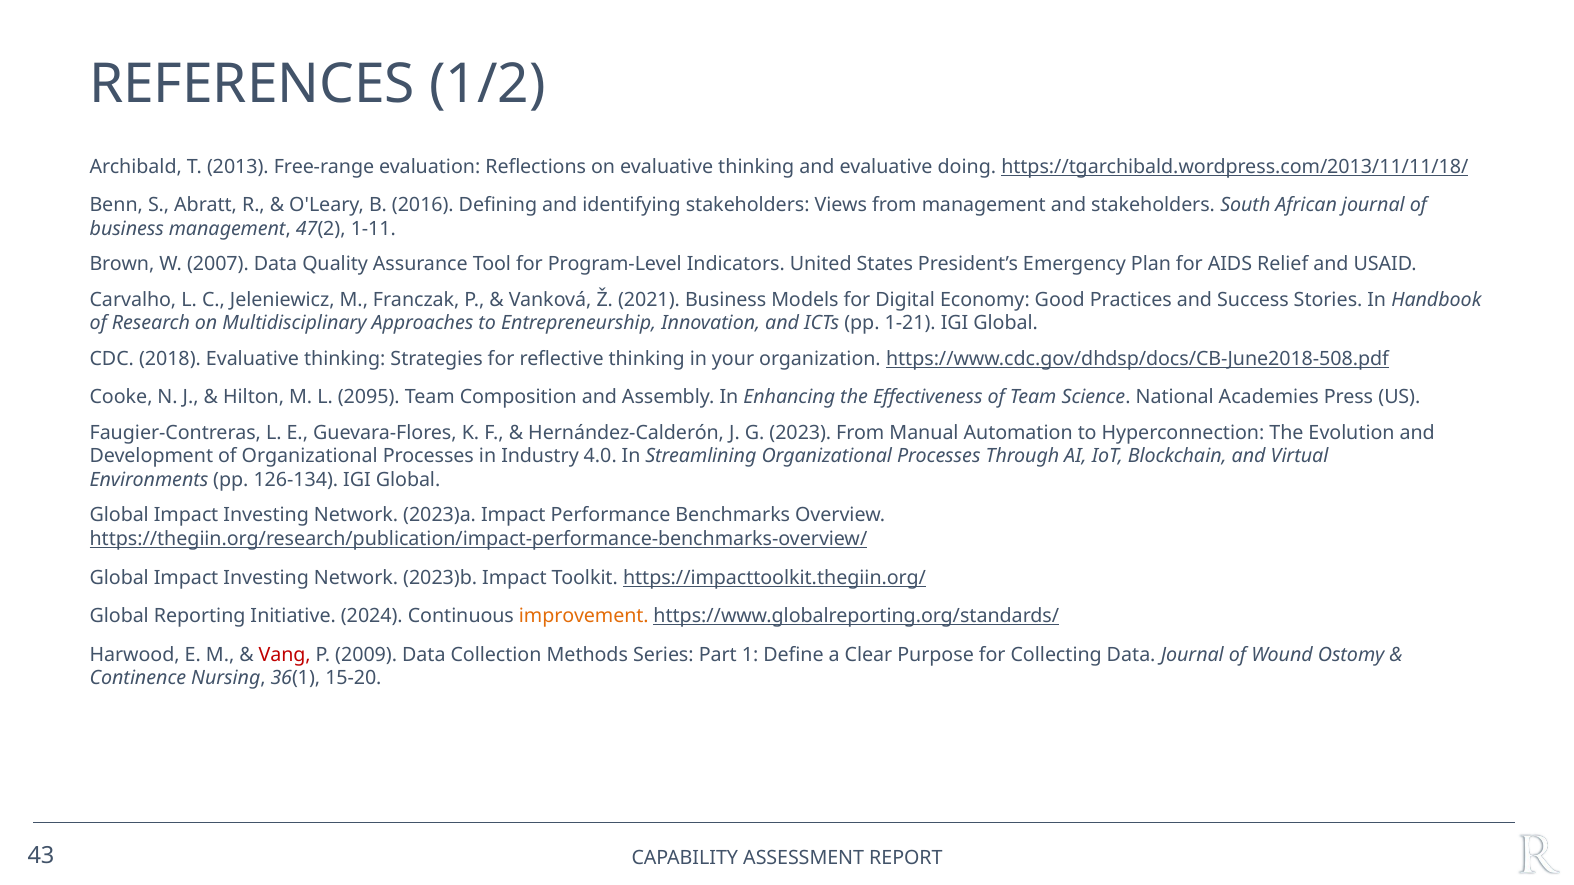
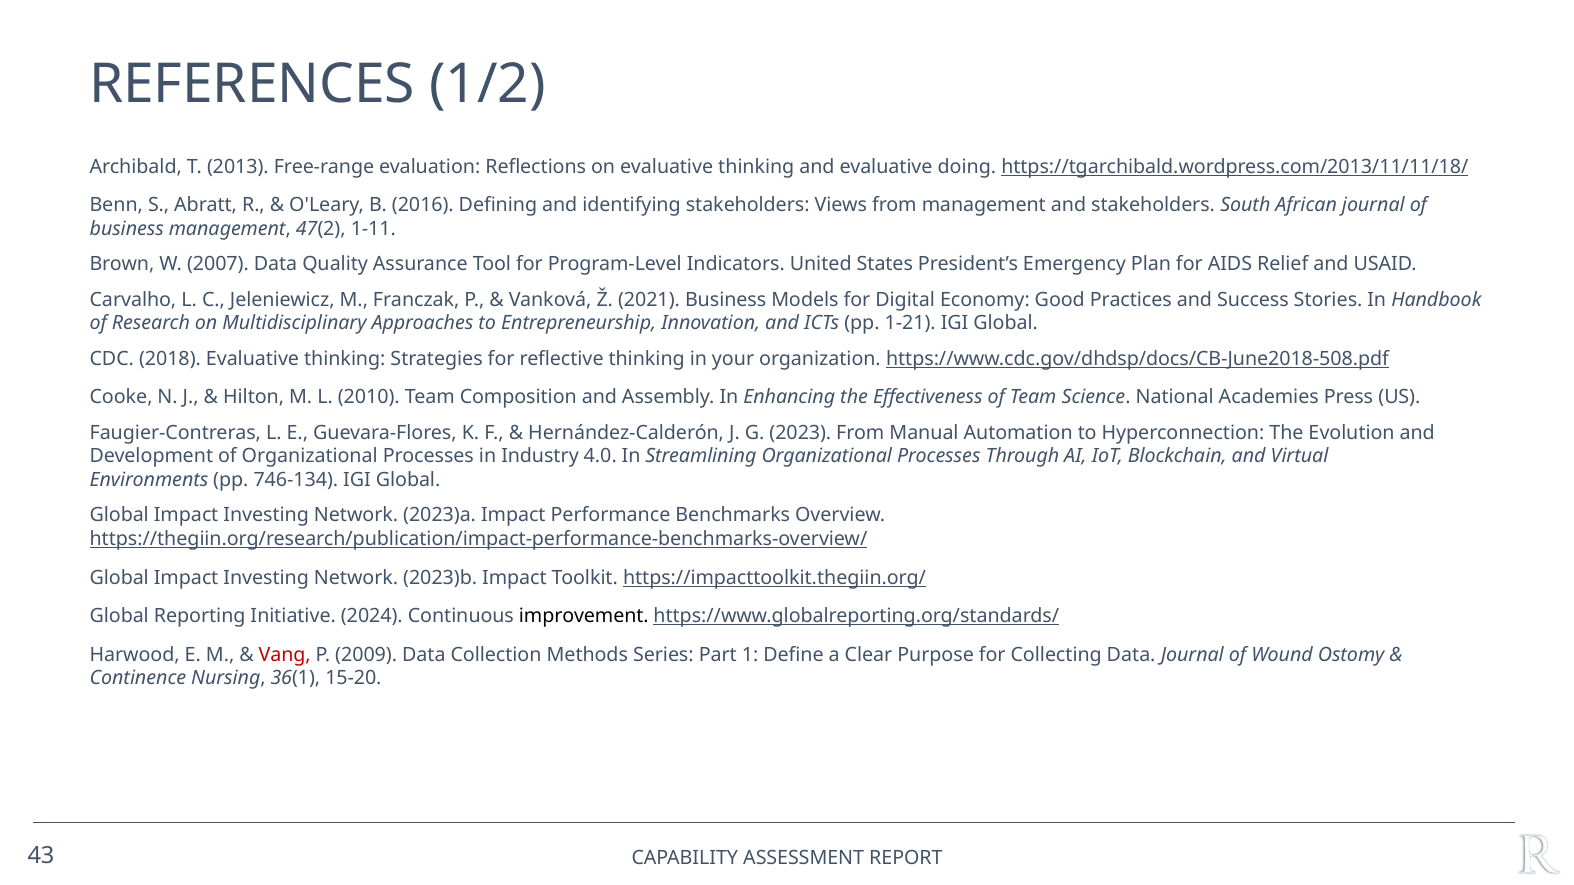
2095: 2095 -> 2010 (369, 397)
126-134: 126-134 -> 746-134 (296, 480)
improvement colour: orange -> black (584, 616)
